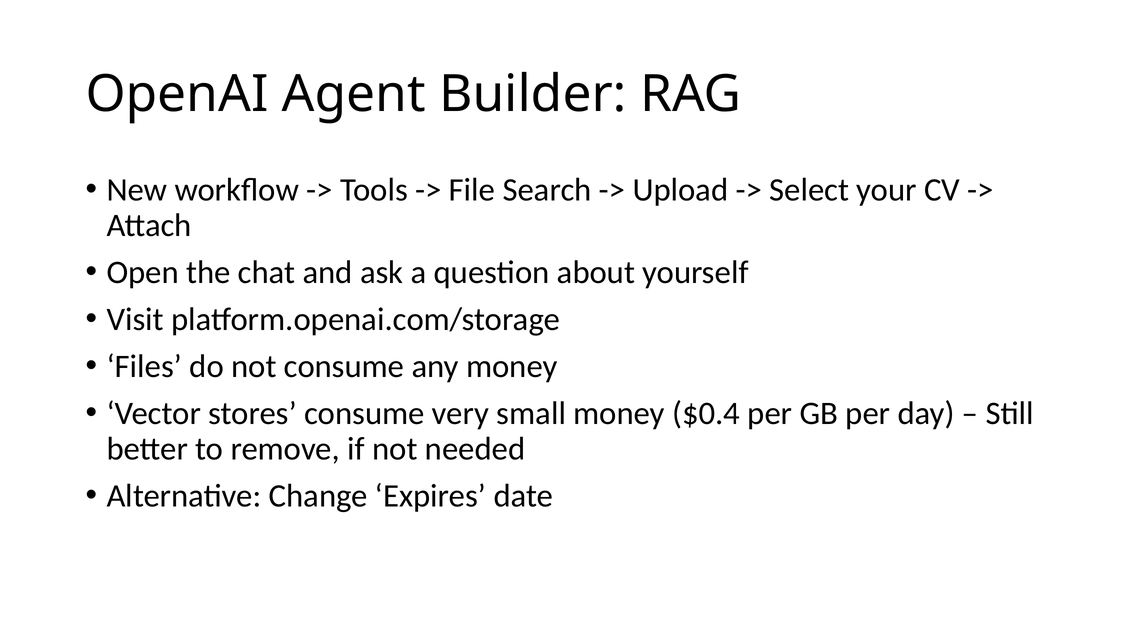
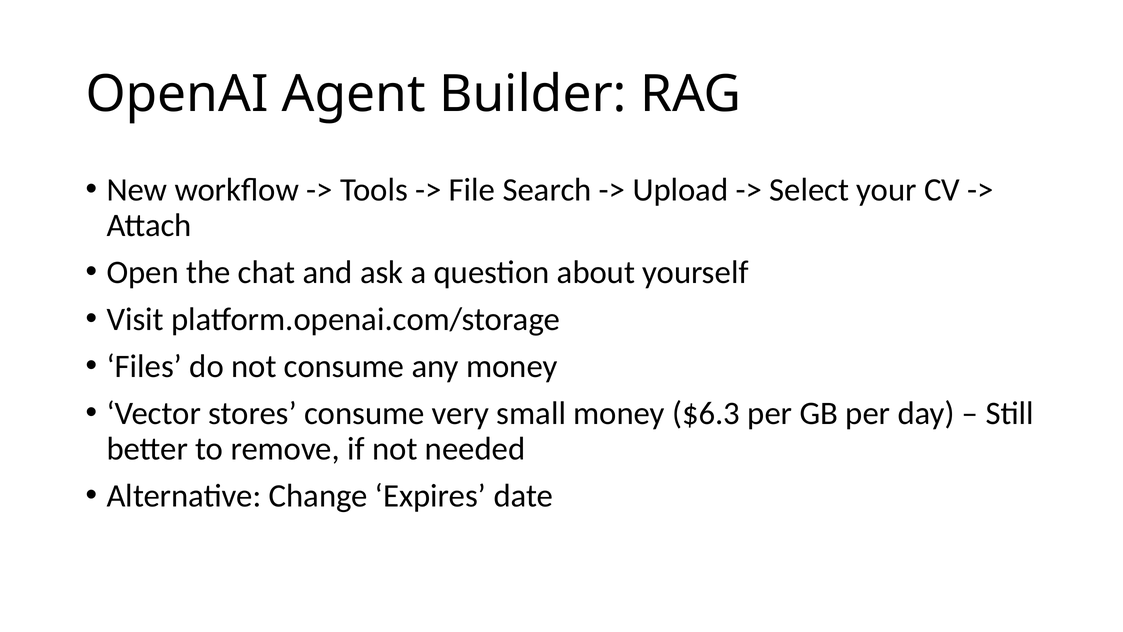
$0.4: $0.4 -> $6.3 (706, 413)
